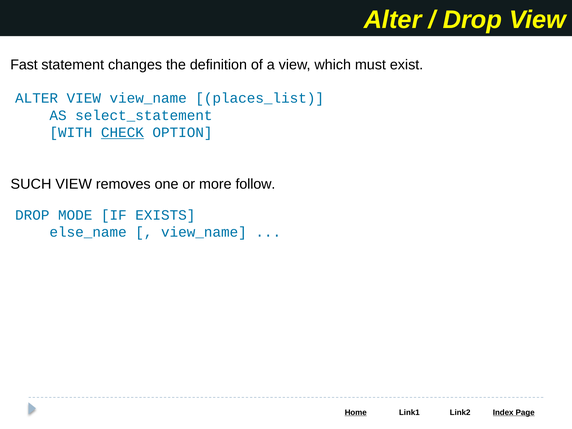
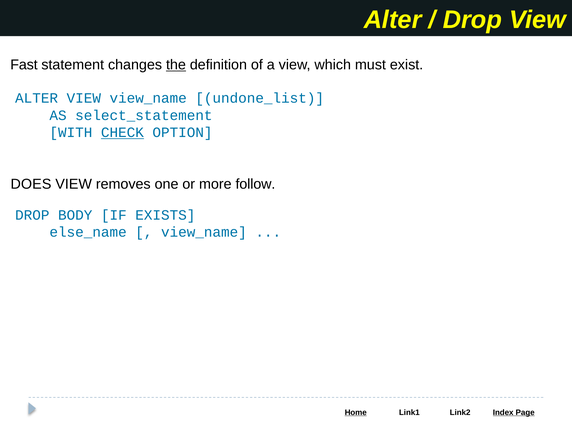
the underline: none -> present (176, 65)
places_list: places_list -> undone_list (260, 98)
SUCH: SUCH -> DOES (31, 184)
MODE: MODE -> BODY (75, 215)
